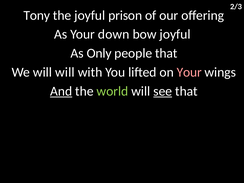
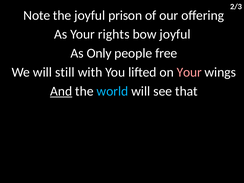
Tony: Tony -> Note (37, 15)
down: down -> rights (114, 34)
people that: that -> free (166, 53)
will will: will -> still (65, 72)
world colour: light green -> light blue (112, 91)
see underline: present -> none (163, 91)
